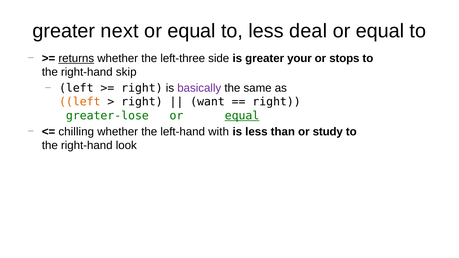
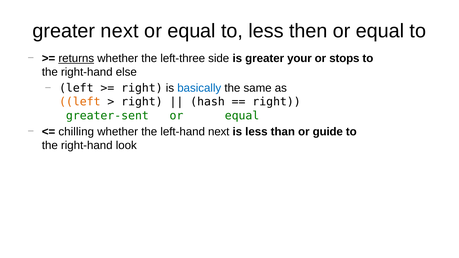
deal: deal -> then (308, 31)
skip: skip -> else (126, 72)
basically colour: purple -> blue (199, 88)
want: want -> hash (208, 102)
greater-lose: greater-lose -> greater-sent (107, 116)
equal underline: present -> none (242, 116)
left-hand with: with -> next (219, 132)
study: study -> guide (328, 132)
